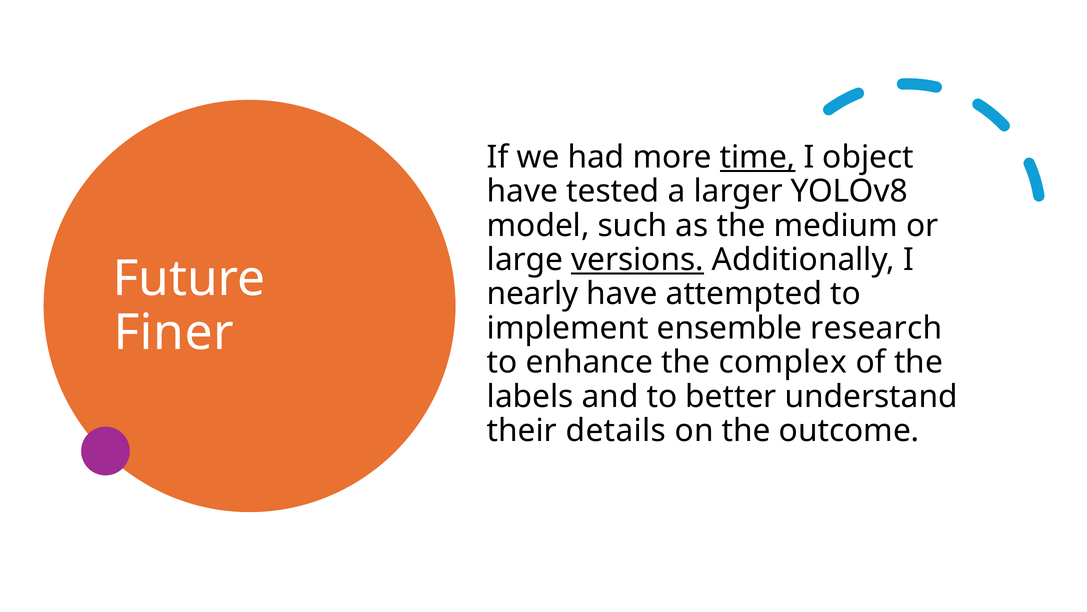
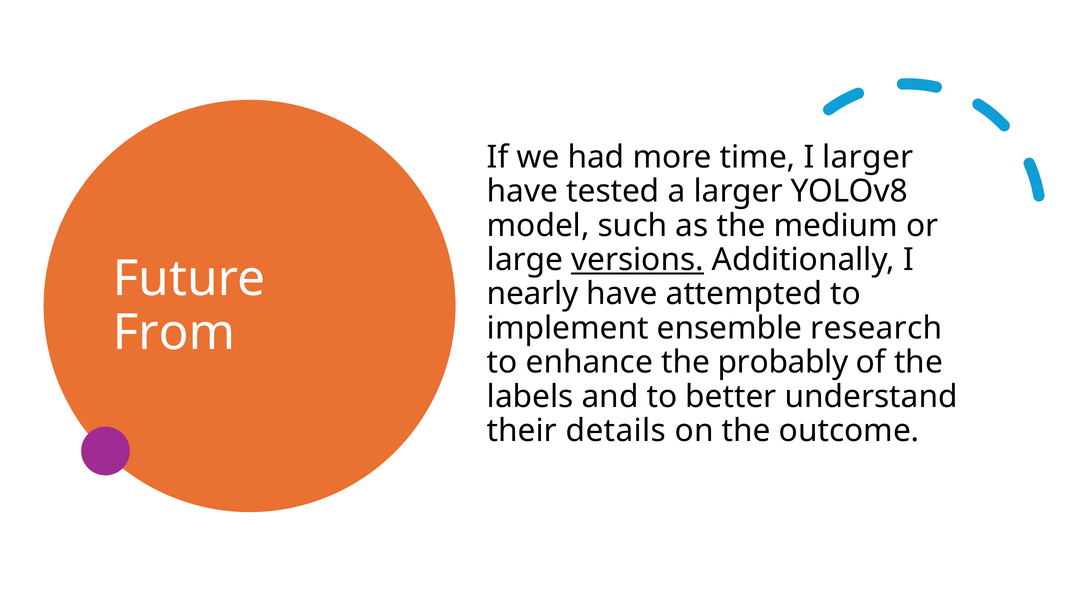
time underline: present -> none (758, 157)
I object: object -> larger (868, 157)
Finer: Finer -> From (174, 332)
complex: complex -> probably (783, 362)
